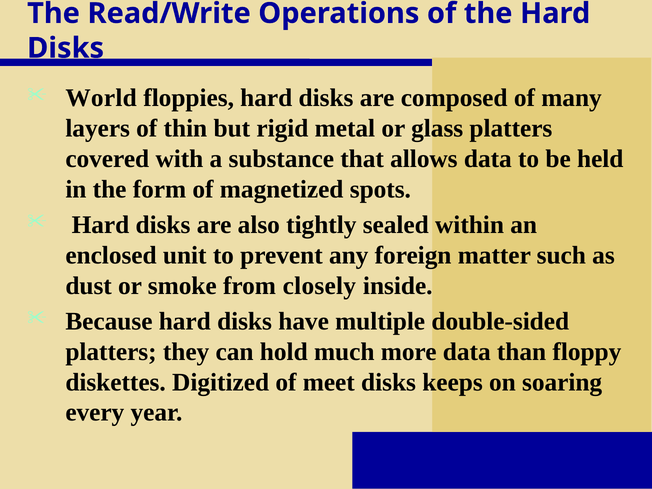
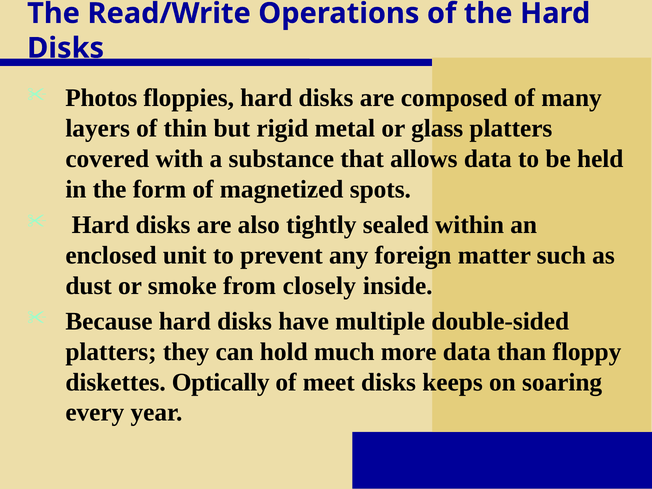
World: World -> Photos (101, 98)
Digitized: Digitized -> Optically (221, 382)
